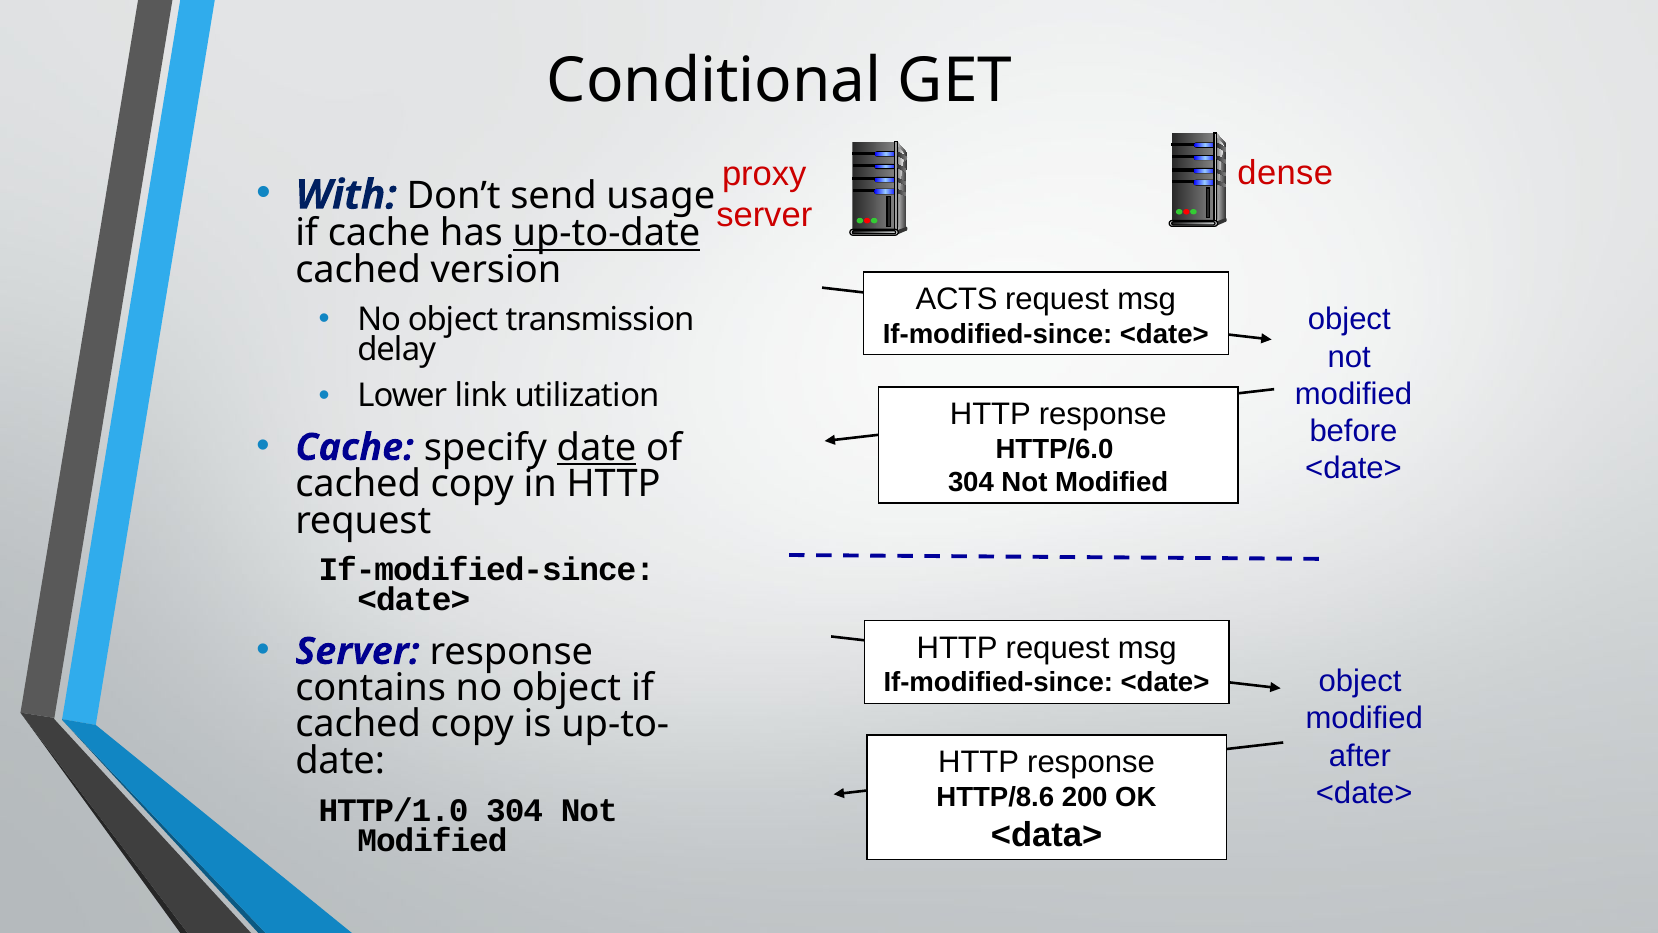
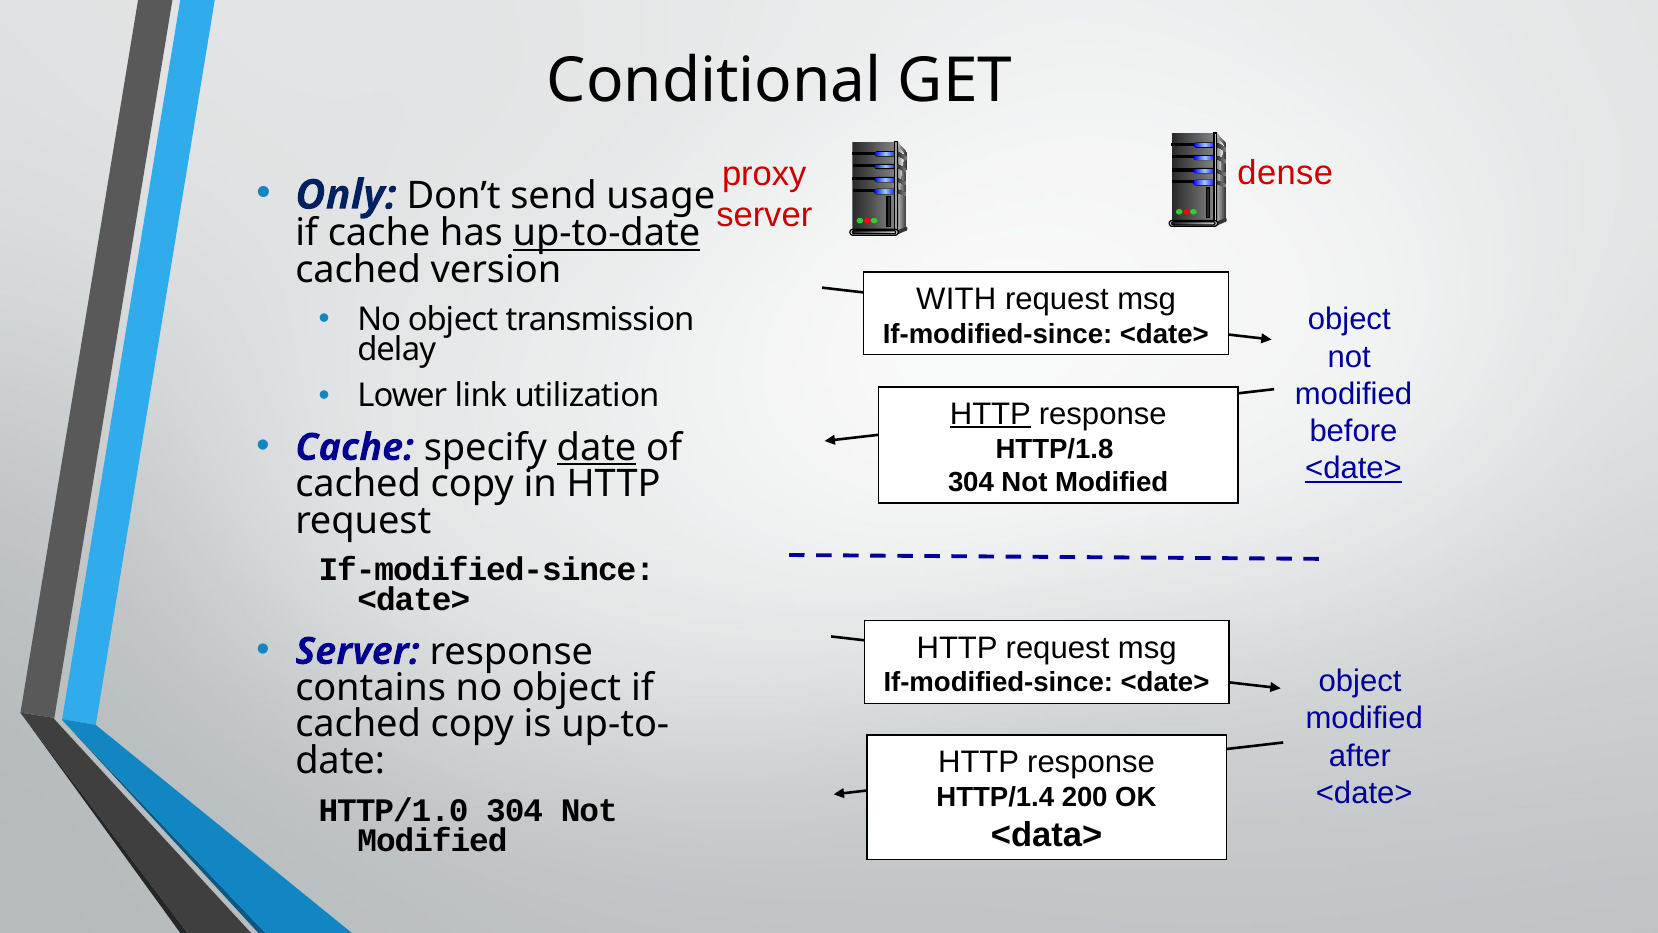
With: With -> Only (346, 195)
ACTS: ACTS -> WITH (956, 299)
HTTP underline: none -> present (990, 414)
HTTP/6.0: HTTP/6.0 -> HTTP/1.8 (1054, 449)
<date> underline: none -> present (1353, 469)
HTTP/8.6: HTTP/8.6 -> HTTP/1.4 (995, 797)
